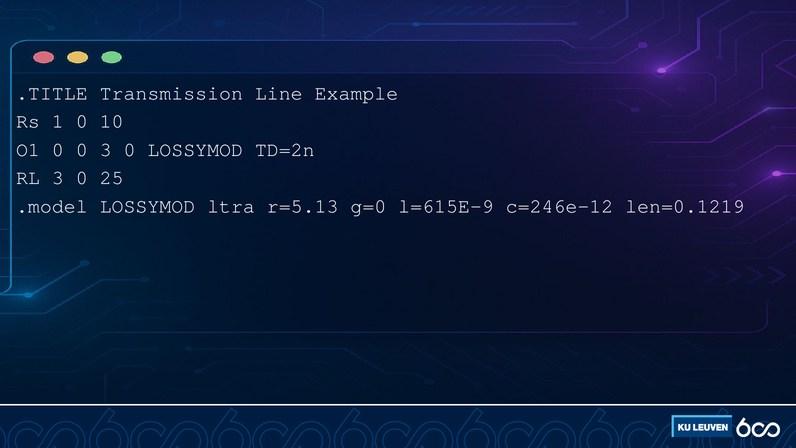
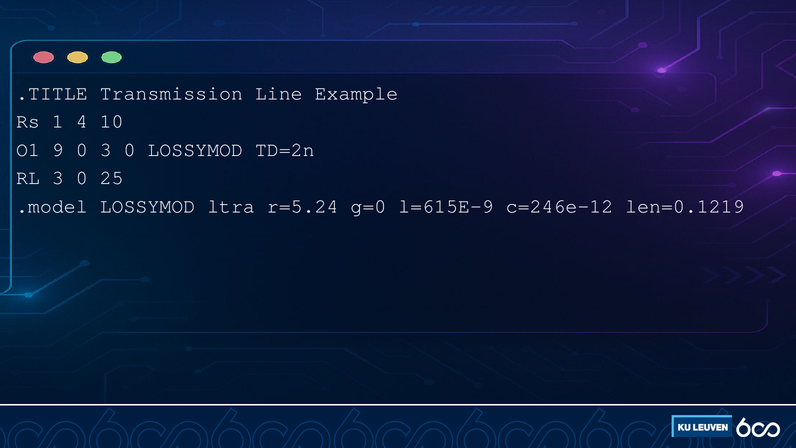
1 0: 0 -> 4 (82, 121)
O1 0: 0 -> 9 (58, 149)
r=5.13: r=5.13 -> r=5.24 (303, 206)
